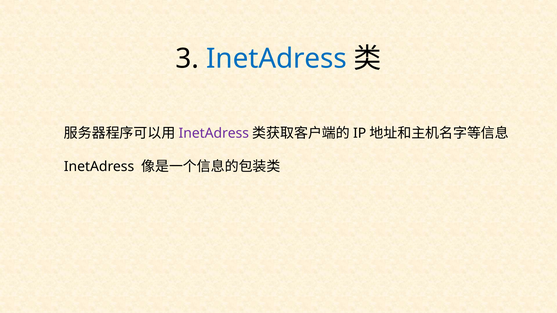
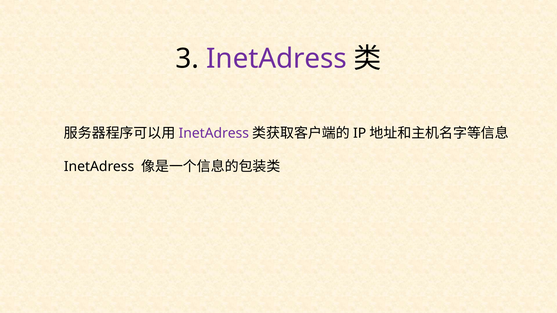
InetAdress colour: blue -> purple (277, 59)
